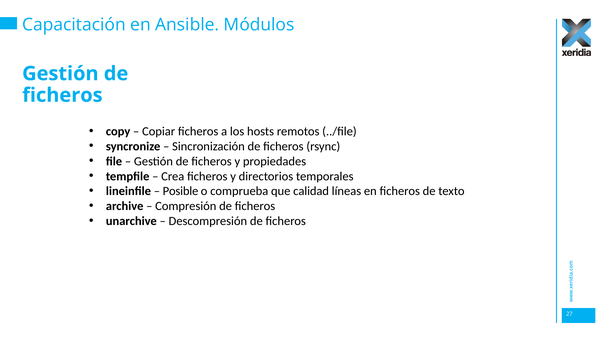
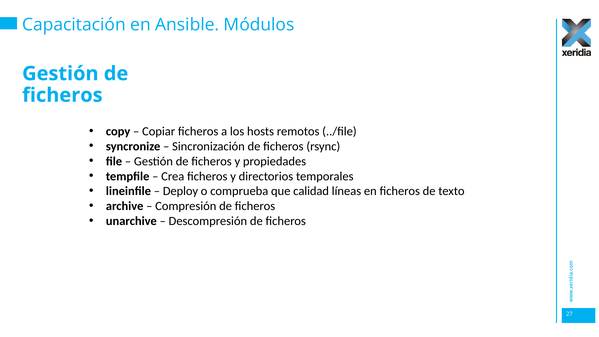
Posible: Posible -> Deploy (180, 191)
